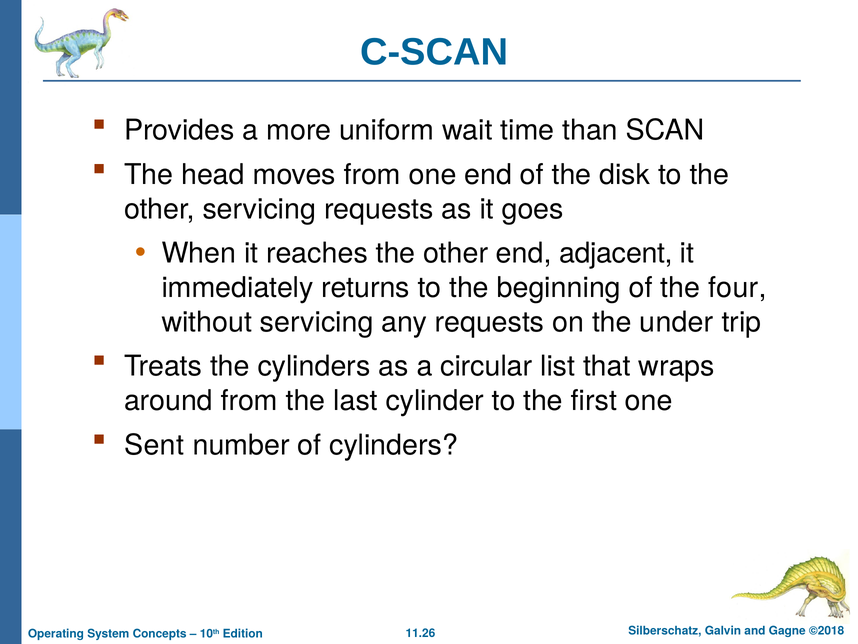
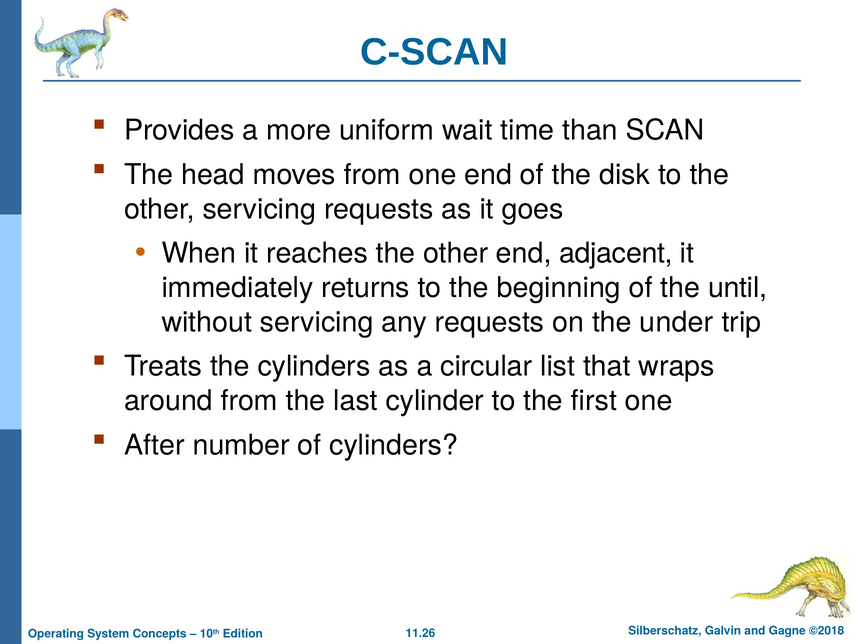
four: four -> until (738, 288)
Sent: Sent -> After (154, 445)
